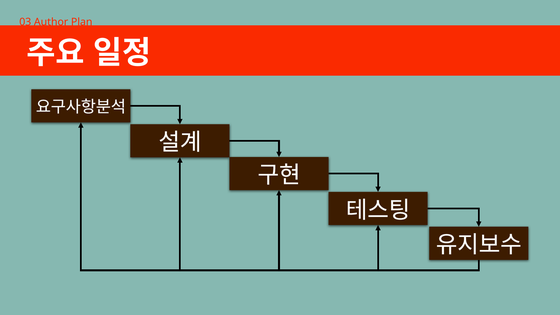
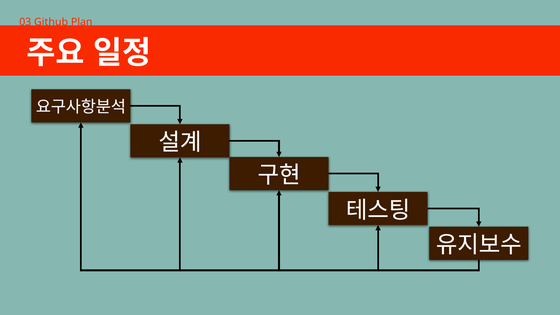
Author: Author -> Github (51, 22)
